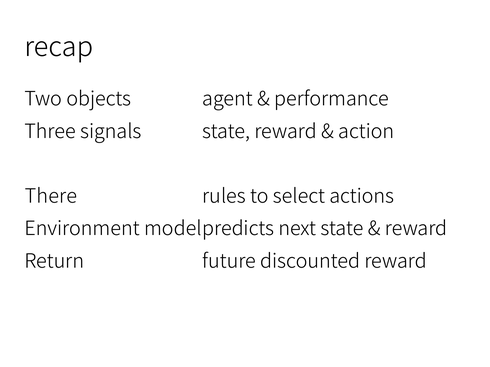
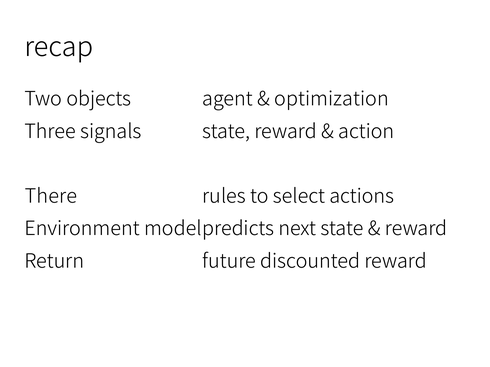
performance: performance -> optimization (332, 99)
